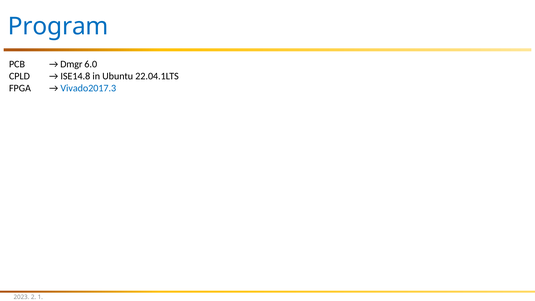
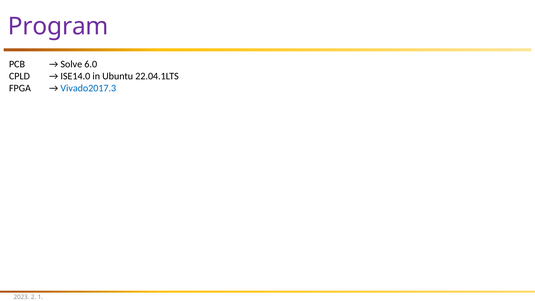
Program colour: blue -> purple (58, 26)
Dmgr: Dmgr -> Solve (71, 64)
ISE14.8: ISE14.8 -> ISE14.0 (75, 76)
